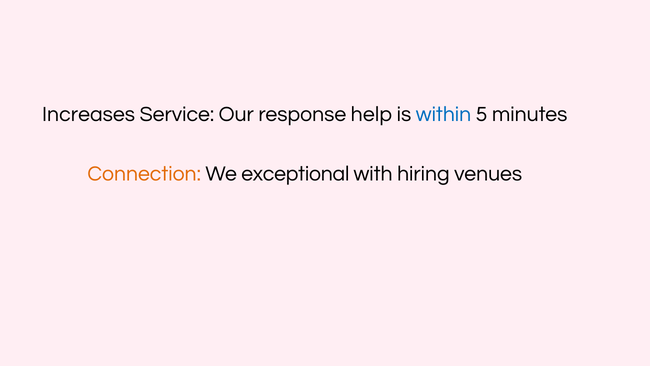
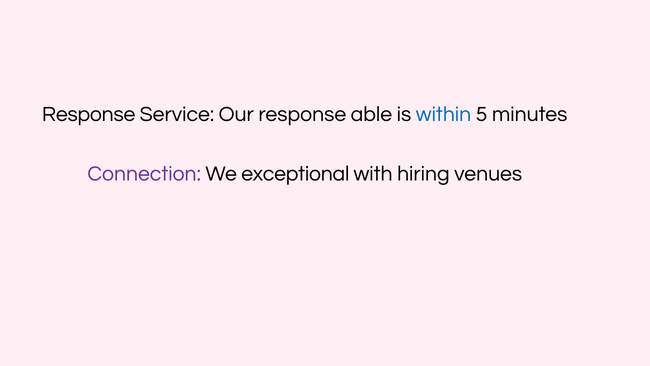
Increases: Increases -> Response (89, 114)
help: help -> able (371, 114)
Connection colour: orange -> purple (144, 173)
